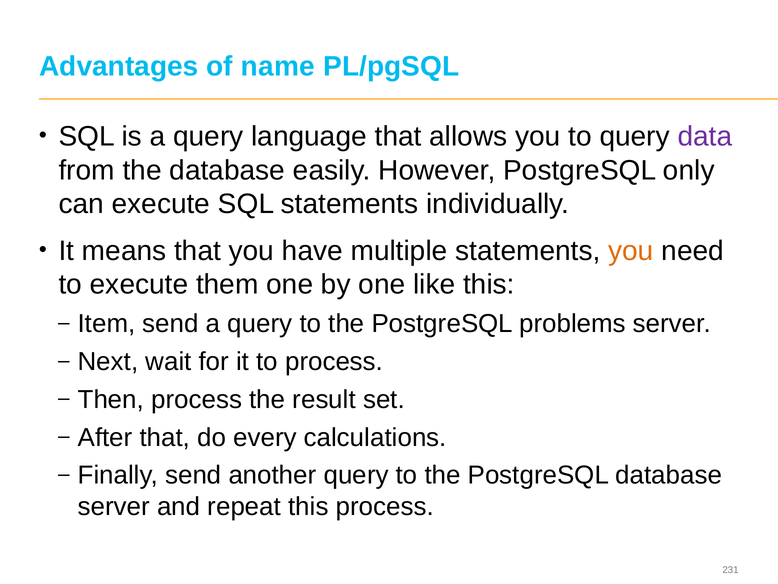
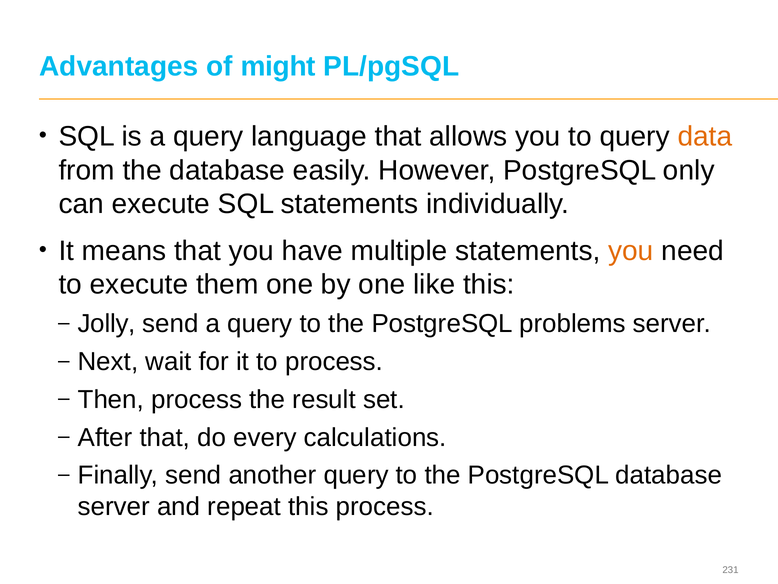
name: name -> might (278, 66)
data colour: purple -> orange (705, 136)
Item: Item -> Jolly (107, 323)
